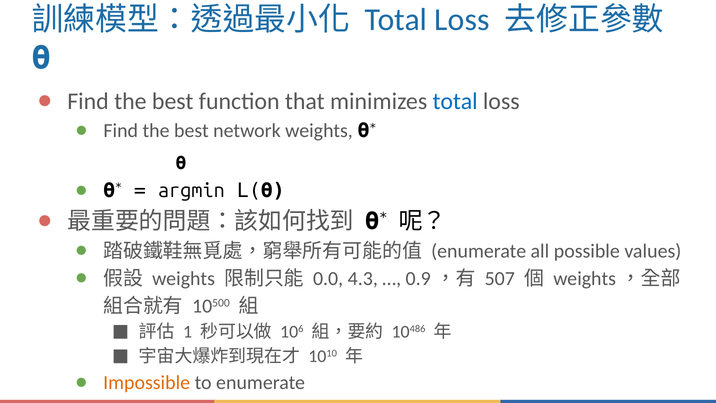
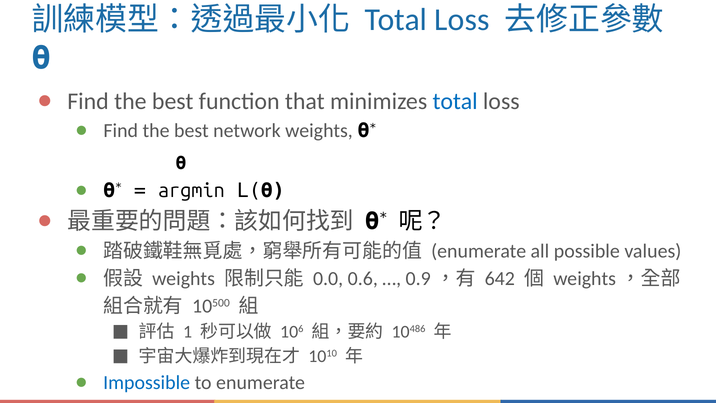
4.3: 4.3 -> 0.6 (363, 278)
507: 507 -> 642 (500, 278)
Impossible colour: orange -> blue (147, 383)
